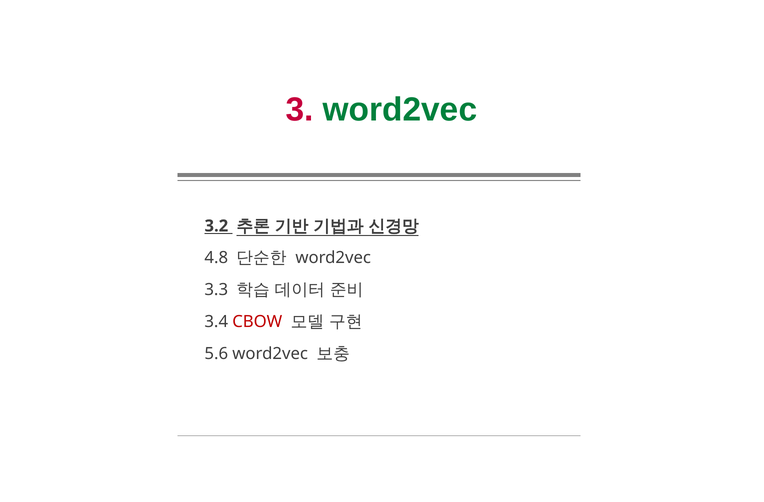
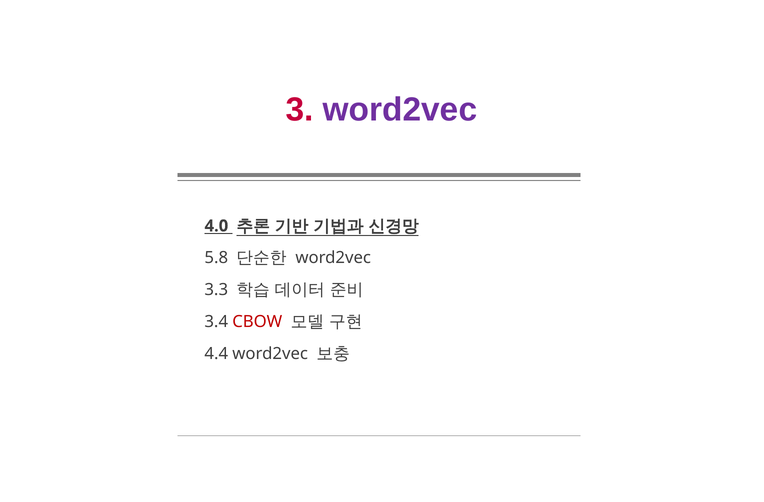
word2vec colour: green -> purple (400, 110)
3.2: 3.2 -> 4.0 (216, 226)
4.8: 4.8 -> 5.8 (216, 258)
5.6: 5.6 -> 4.4 (216, 354)
